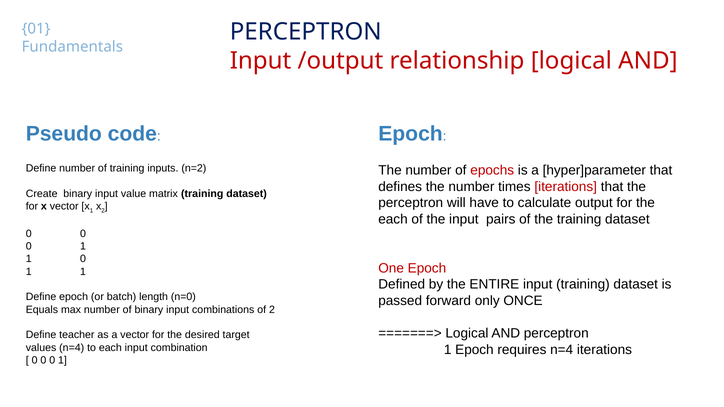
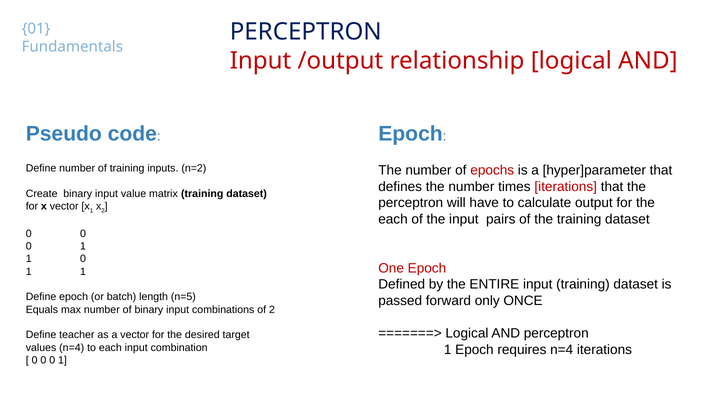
n=0: n=0 -> n=5 (183, 297)
